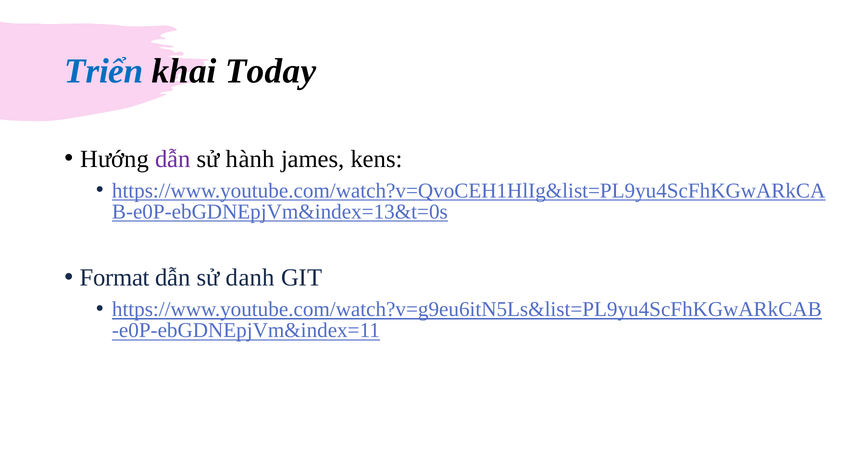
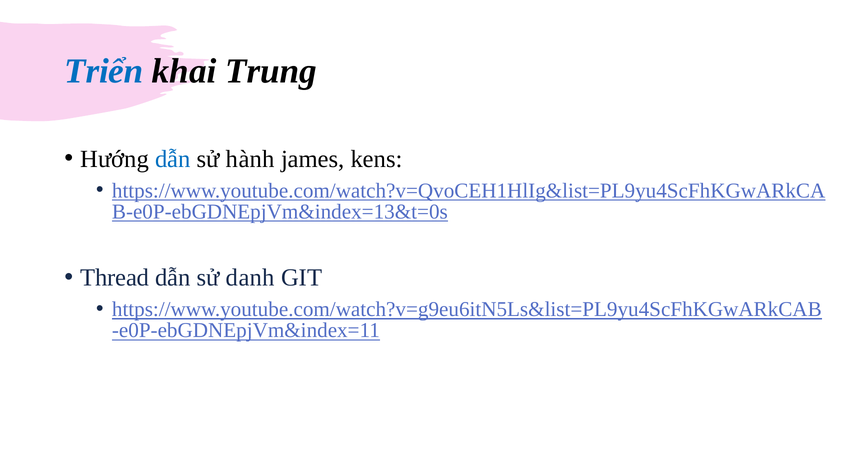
Today: Today -> Trung (271, 71)
dẫn colour: purple -> blue (173, 159)
Format: Format -> Thread (115, 278)
